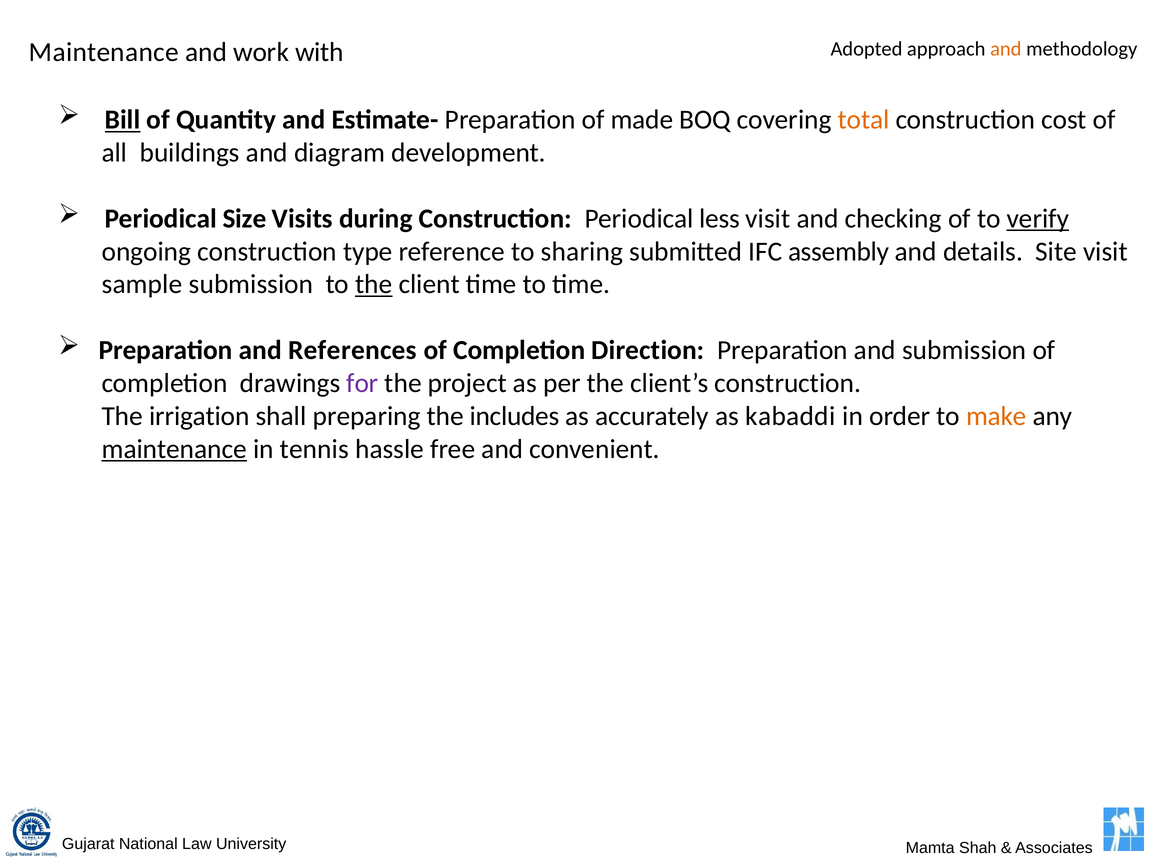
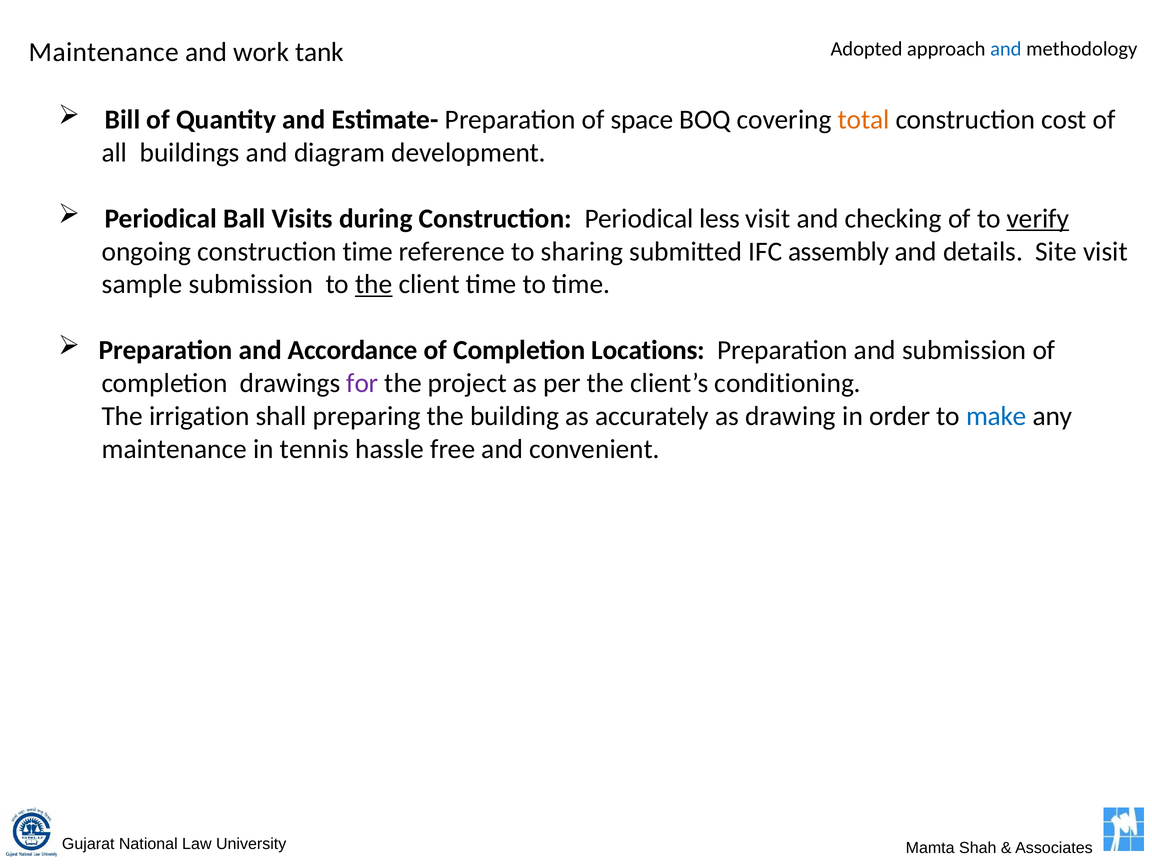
and colour: orange -> blue (1006, 49)
with: with -> tank (319, 52)
Bill underline: present -> none (123, 120)
made: made -> space (642, 120)
Size: Size -> Ball (244, 219)
construction type: type -> time (368, 251)
References: References -> Accordance (353, 350)
Direction: Direction -> Locations (648, 350)
client’s construction: construction -> conditioning (788, 383)
includes: includes -> building (514, 416)
kabaddi: kabaddi -> drawing (790, 416)
make colour: orange -> blue (996, 416)
maintenance underline: present -> none (174, 449)
